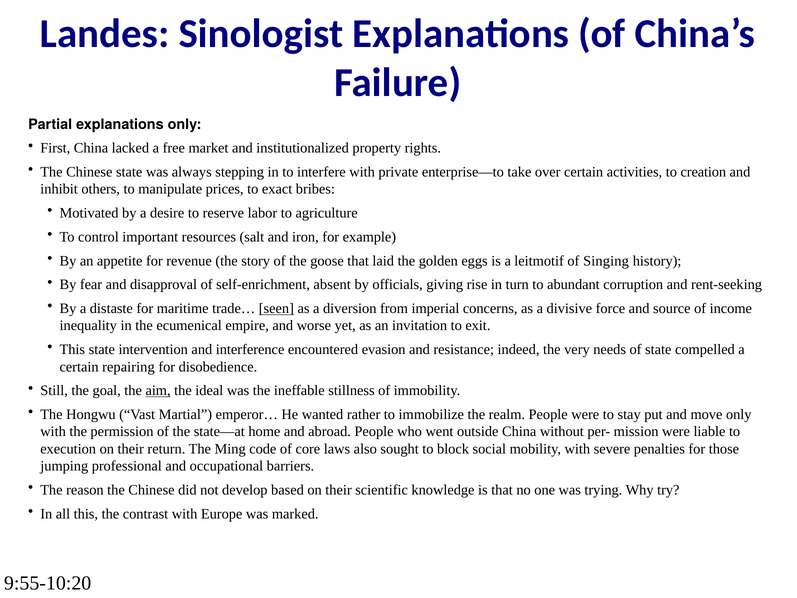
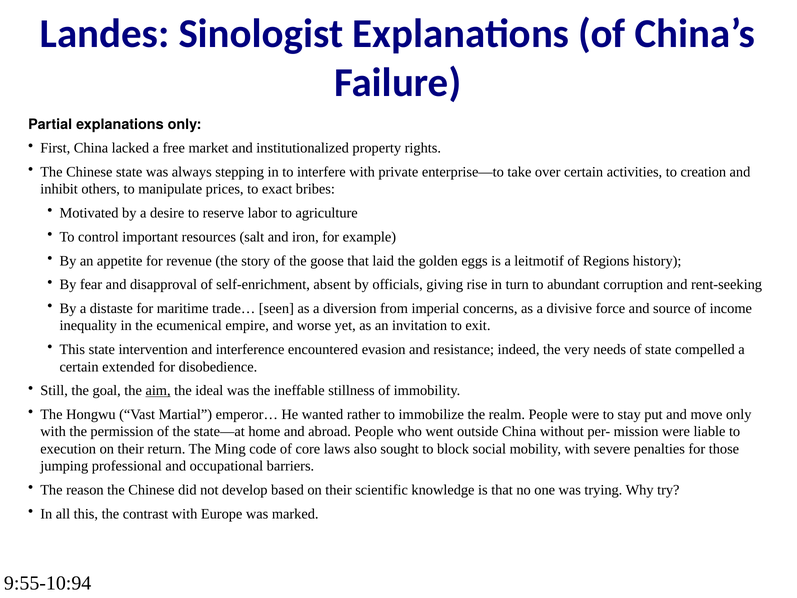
Singing: Singing -> Regions (606, 261)
seen underline: present -> none (276, 308)
repairing: repairing -> extended (128, 367)
9:55-10:20: 9:55-10:20 -> 9:55-10:94 (48, 583)
